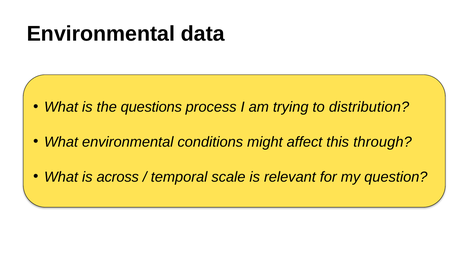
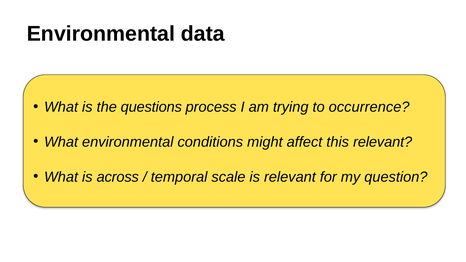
distribution: distribution -> occurrence (369, 107)
this through: through -> relevant (383, 142)
